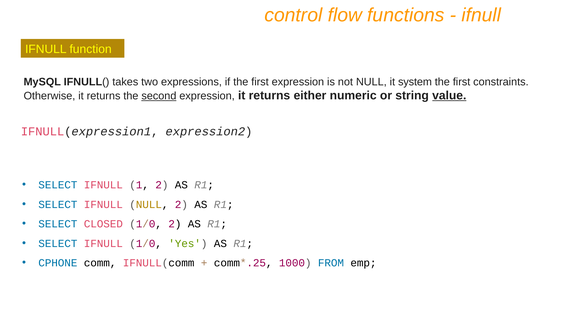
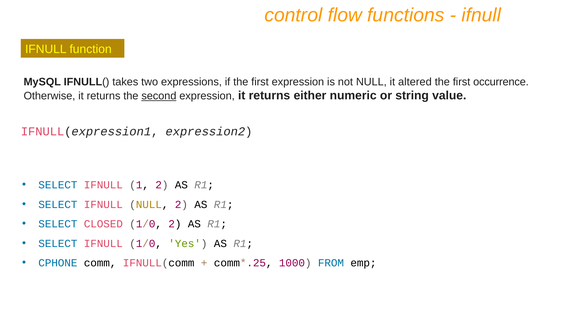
system: system -> altered (415, 82)
constraints: constraints -> occurrence (501, 82)
value underline: present -> none (449, 96)
